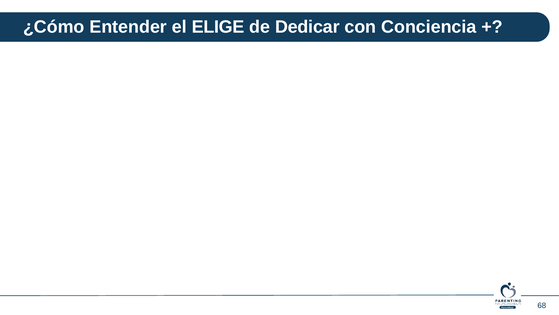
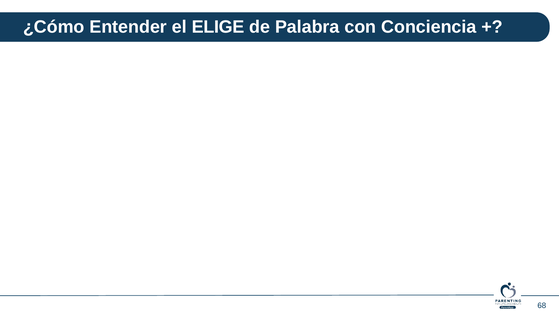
Dedicar: Dedicar -> Palabra (307, 27)
